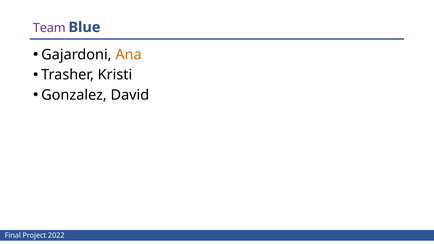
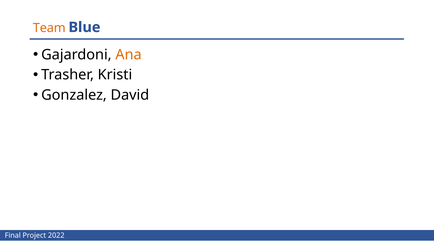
Team colour: purple -> orange (49, 28)
